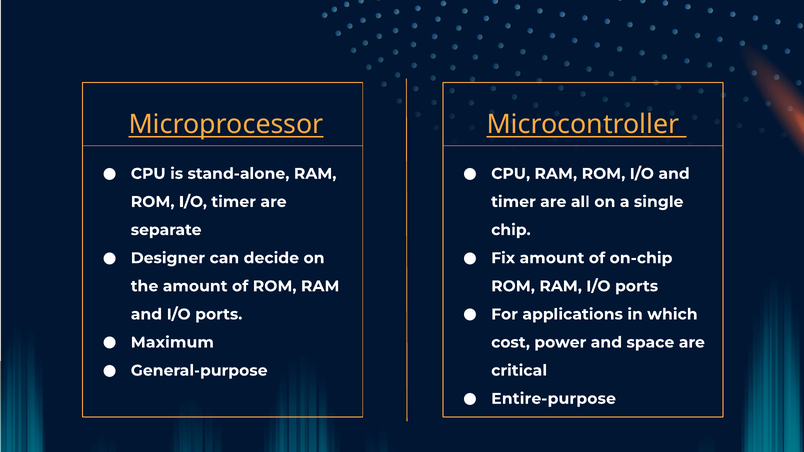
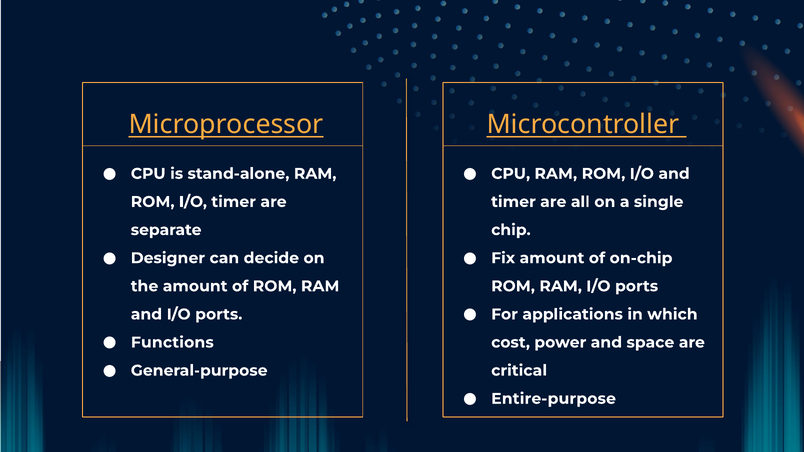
Maximum: Maximum -> Functions (172, 343)
